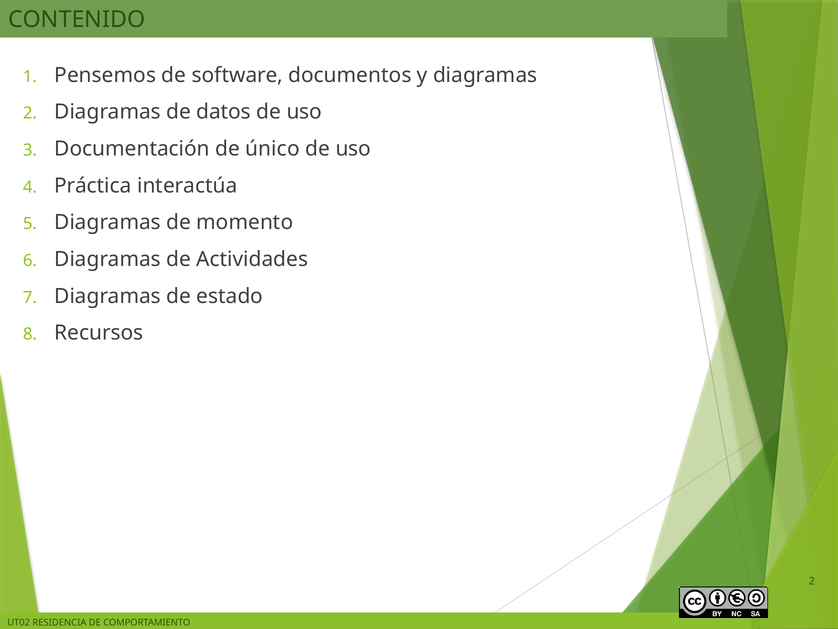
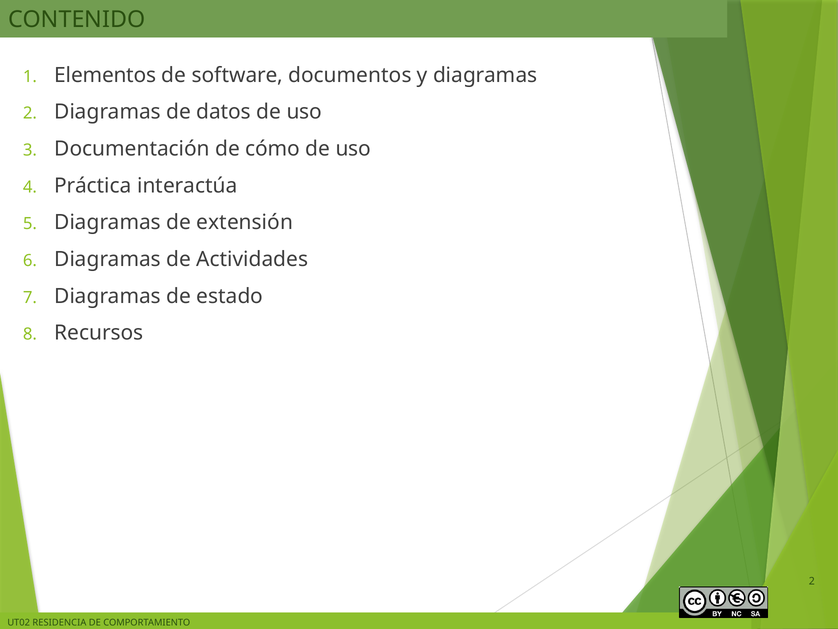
Pensemos: Pensemos -> Elementos (105, 75)
único: único -> cómo (273, 149)
momento: momento -> extensión (245, 222)
